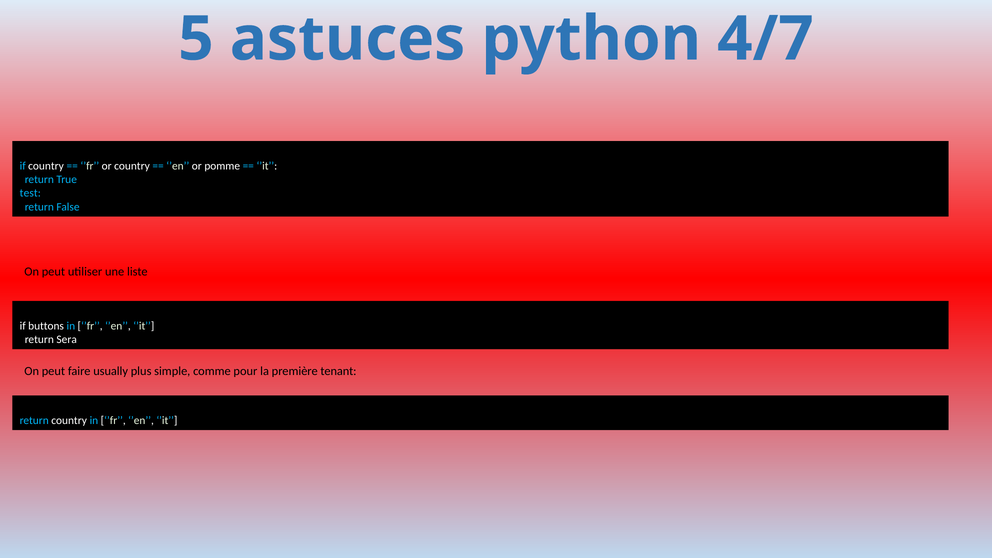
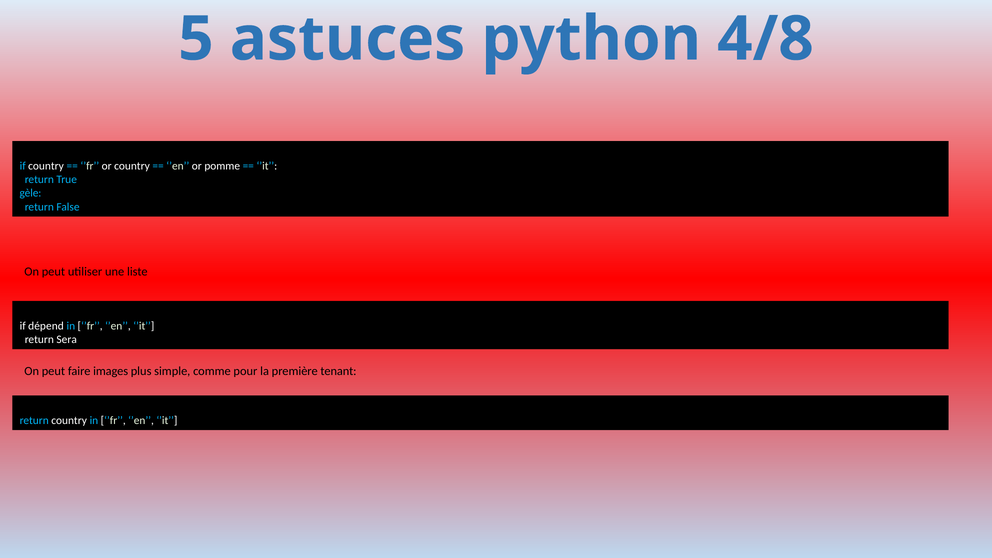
4/7: 4/7 -> 4/8 (765, 39)
test: test -> gèle (30, 193)
buttons: buttons -> dépend (46, 326)
usually: usually -> images (111, 371)
